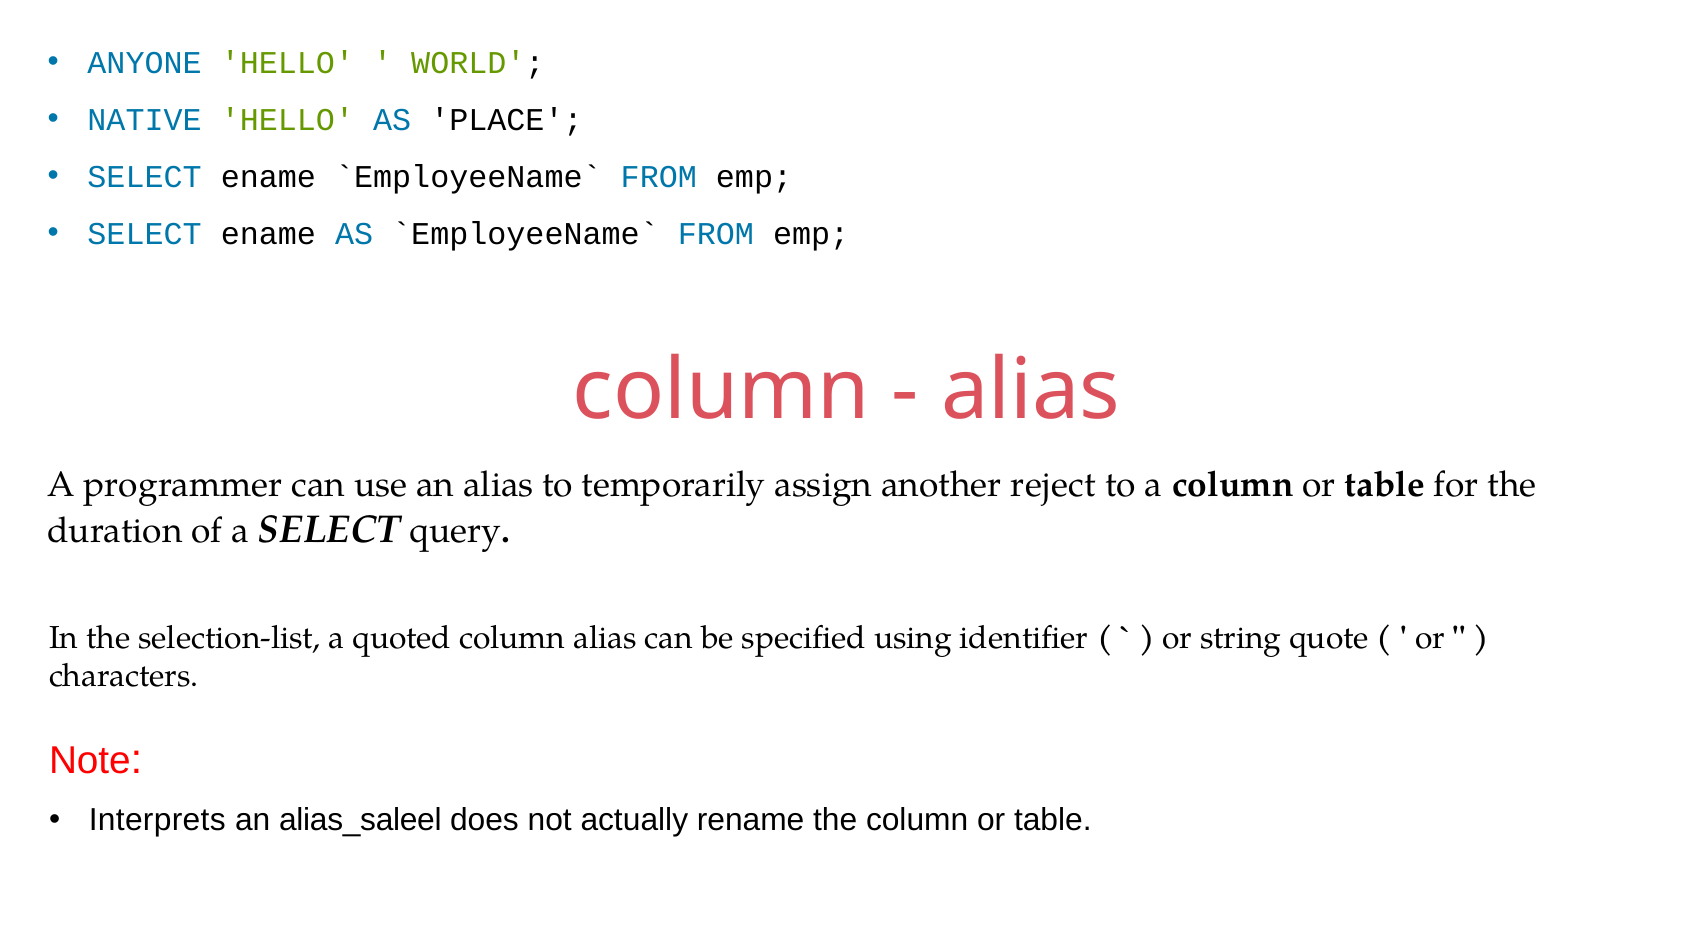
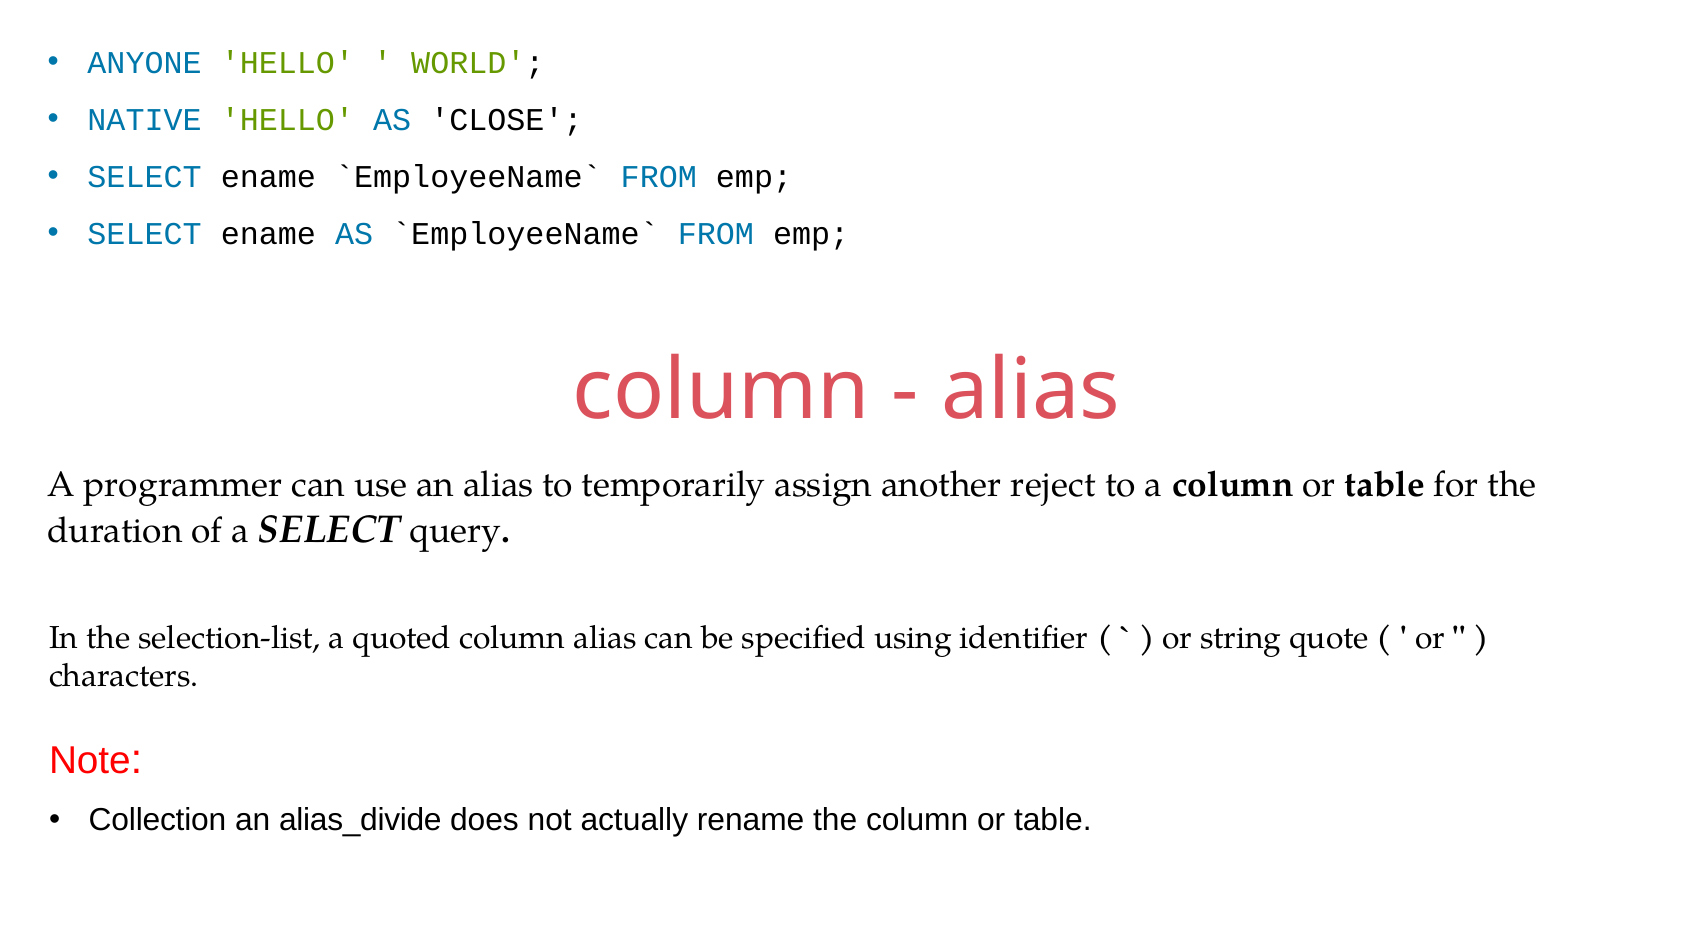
PLACE: PLACE -> CLOSE (506, 120)
Interprets: Interprets -> Collection (158, 821)
alias_saleel: alias_saleel -> alias_divide (360, 821)
